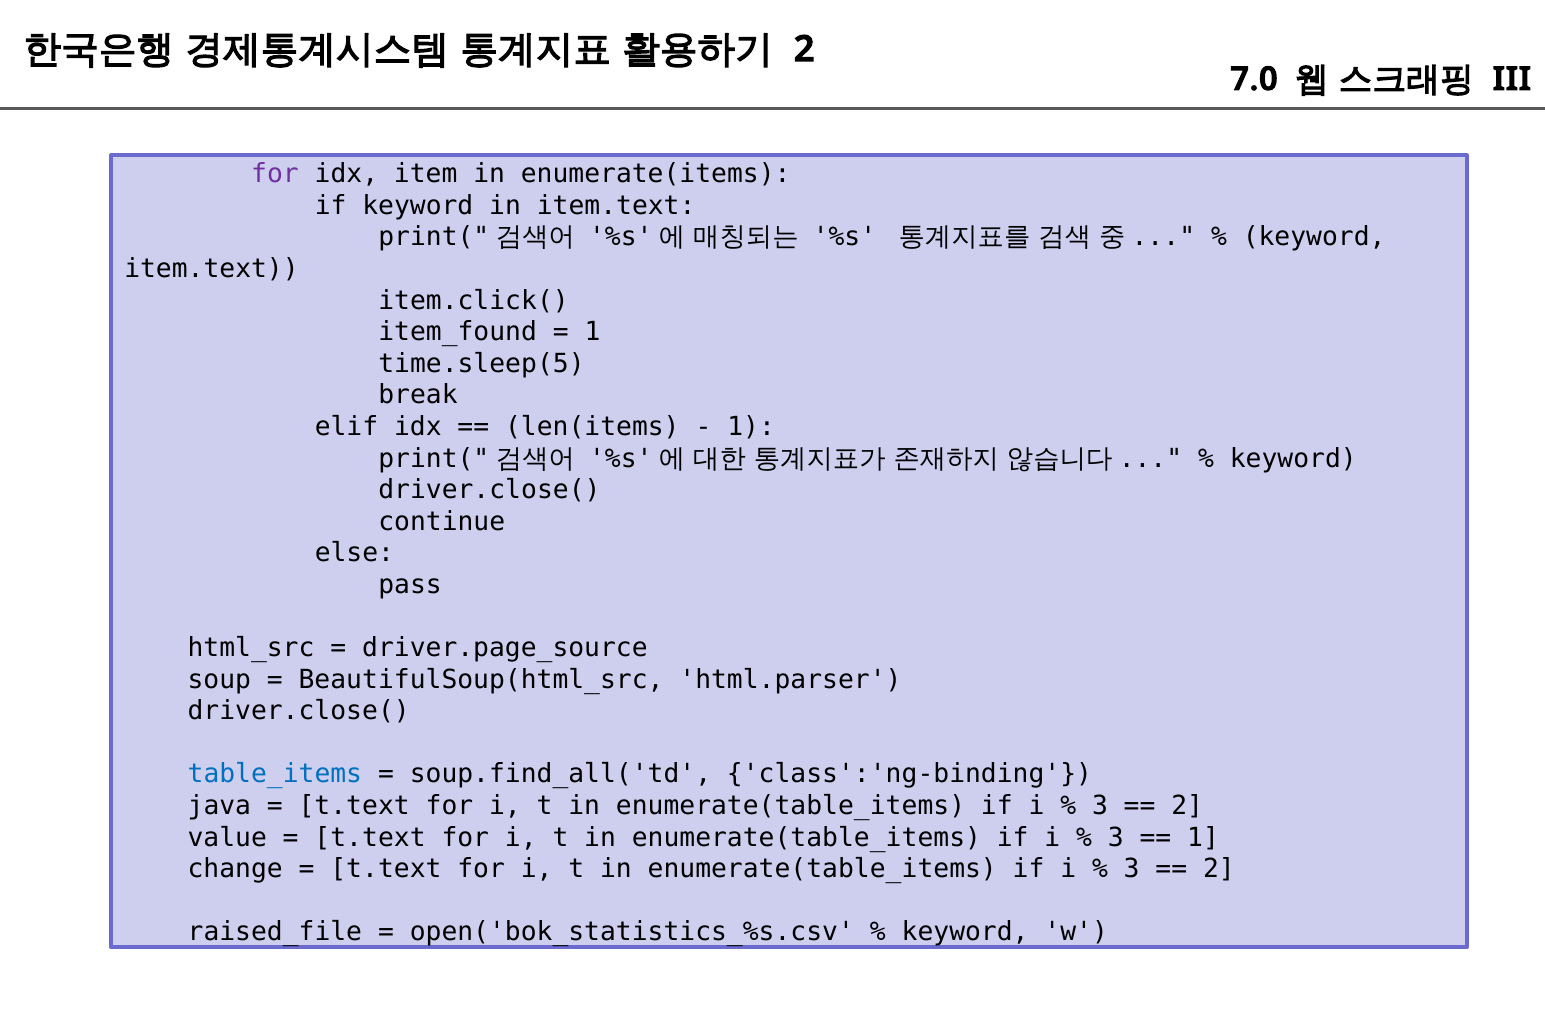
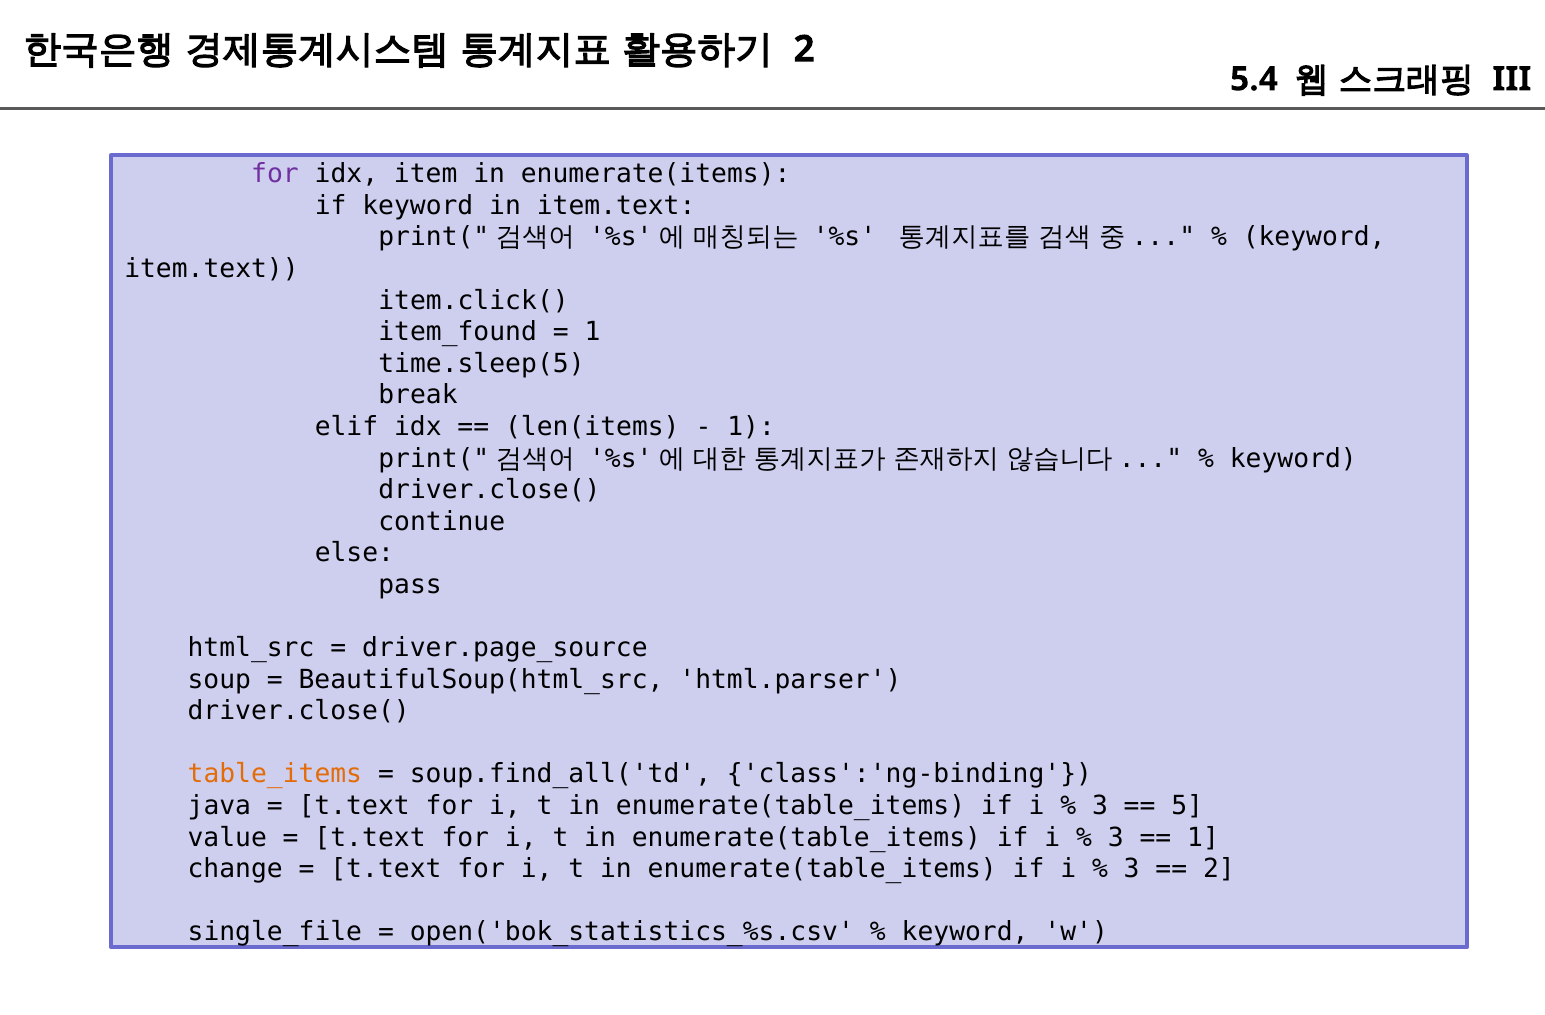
7.0: 7.0 -> 5.4 (1254, 79)
table_items colour: blue -> orange (275, 774)
2: 2 -> 5 (1187, 806)
raised_file: raised_file -> single_file (275, 932)
